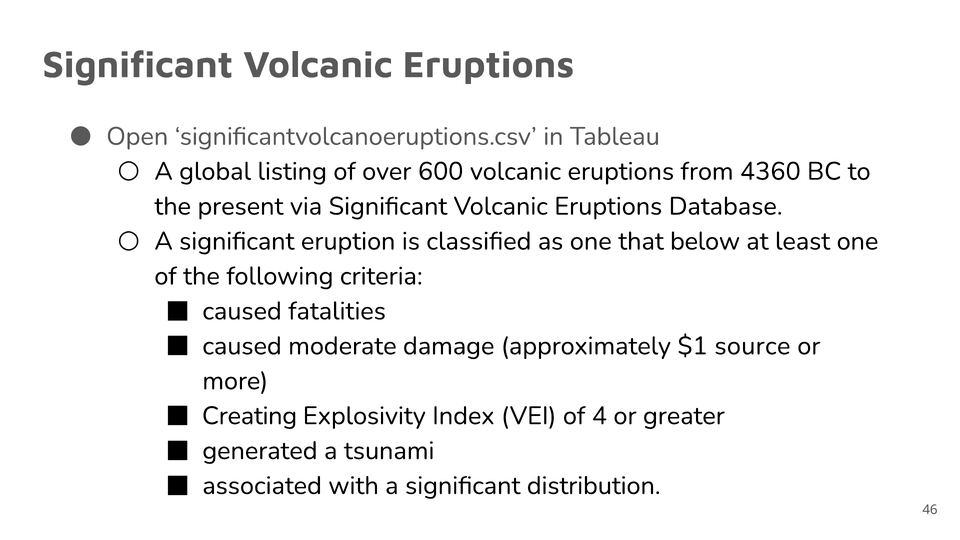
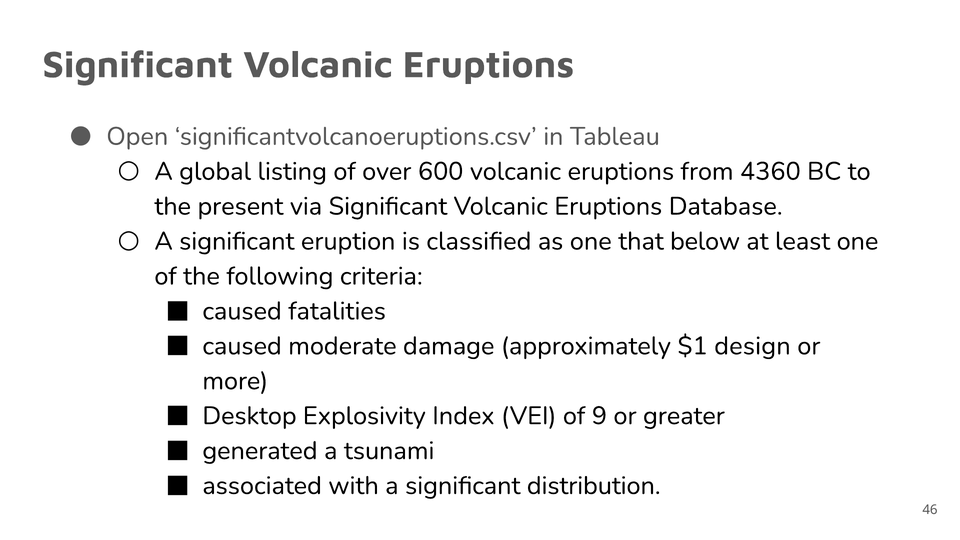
source: source -> design (752, 346)
Creating: Creating -> Desktop (249, 416)
4: 4 -> 9 (599, 416)
